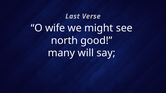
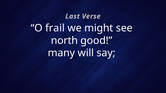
wife: wife -> frail (55, 28)
